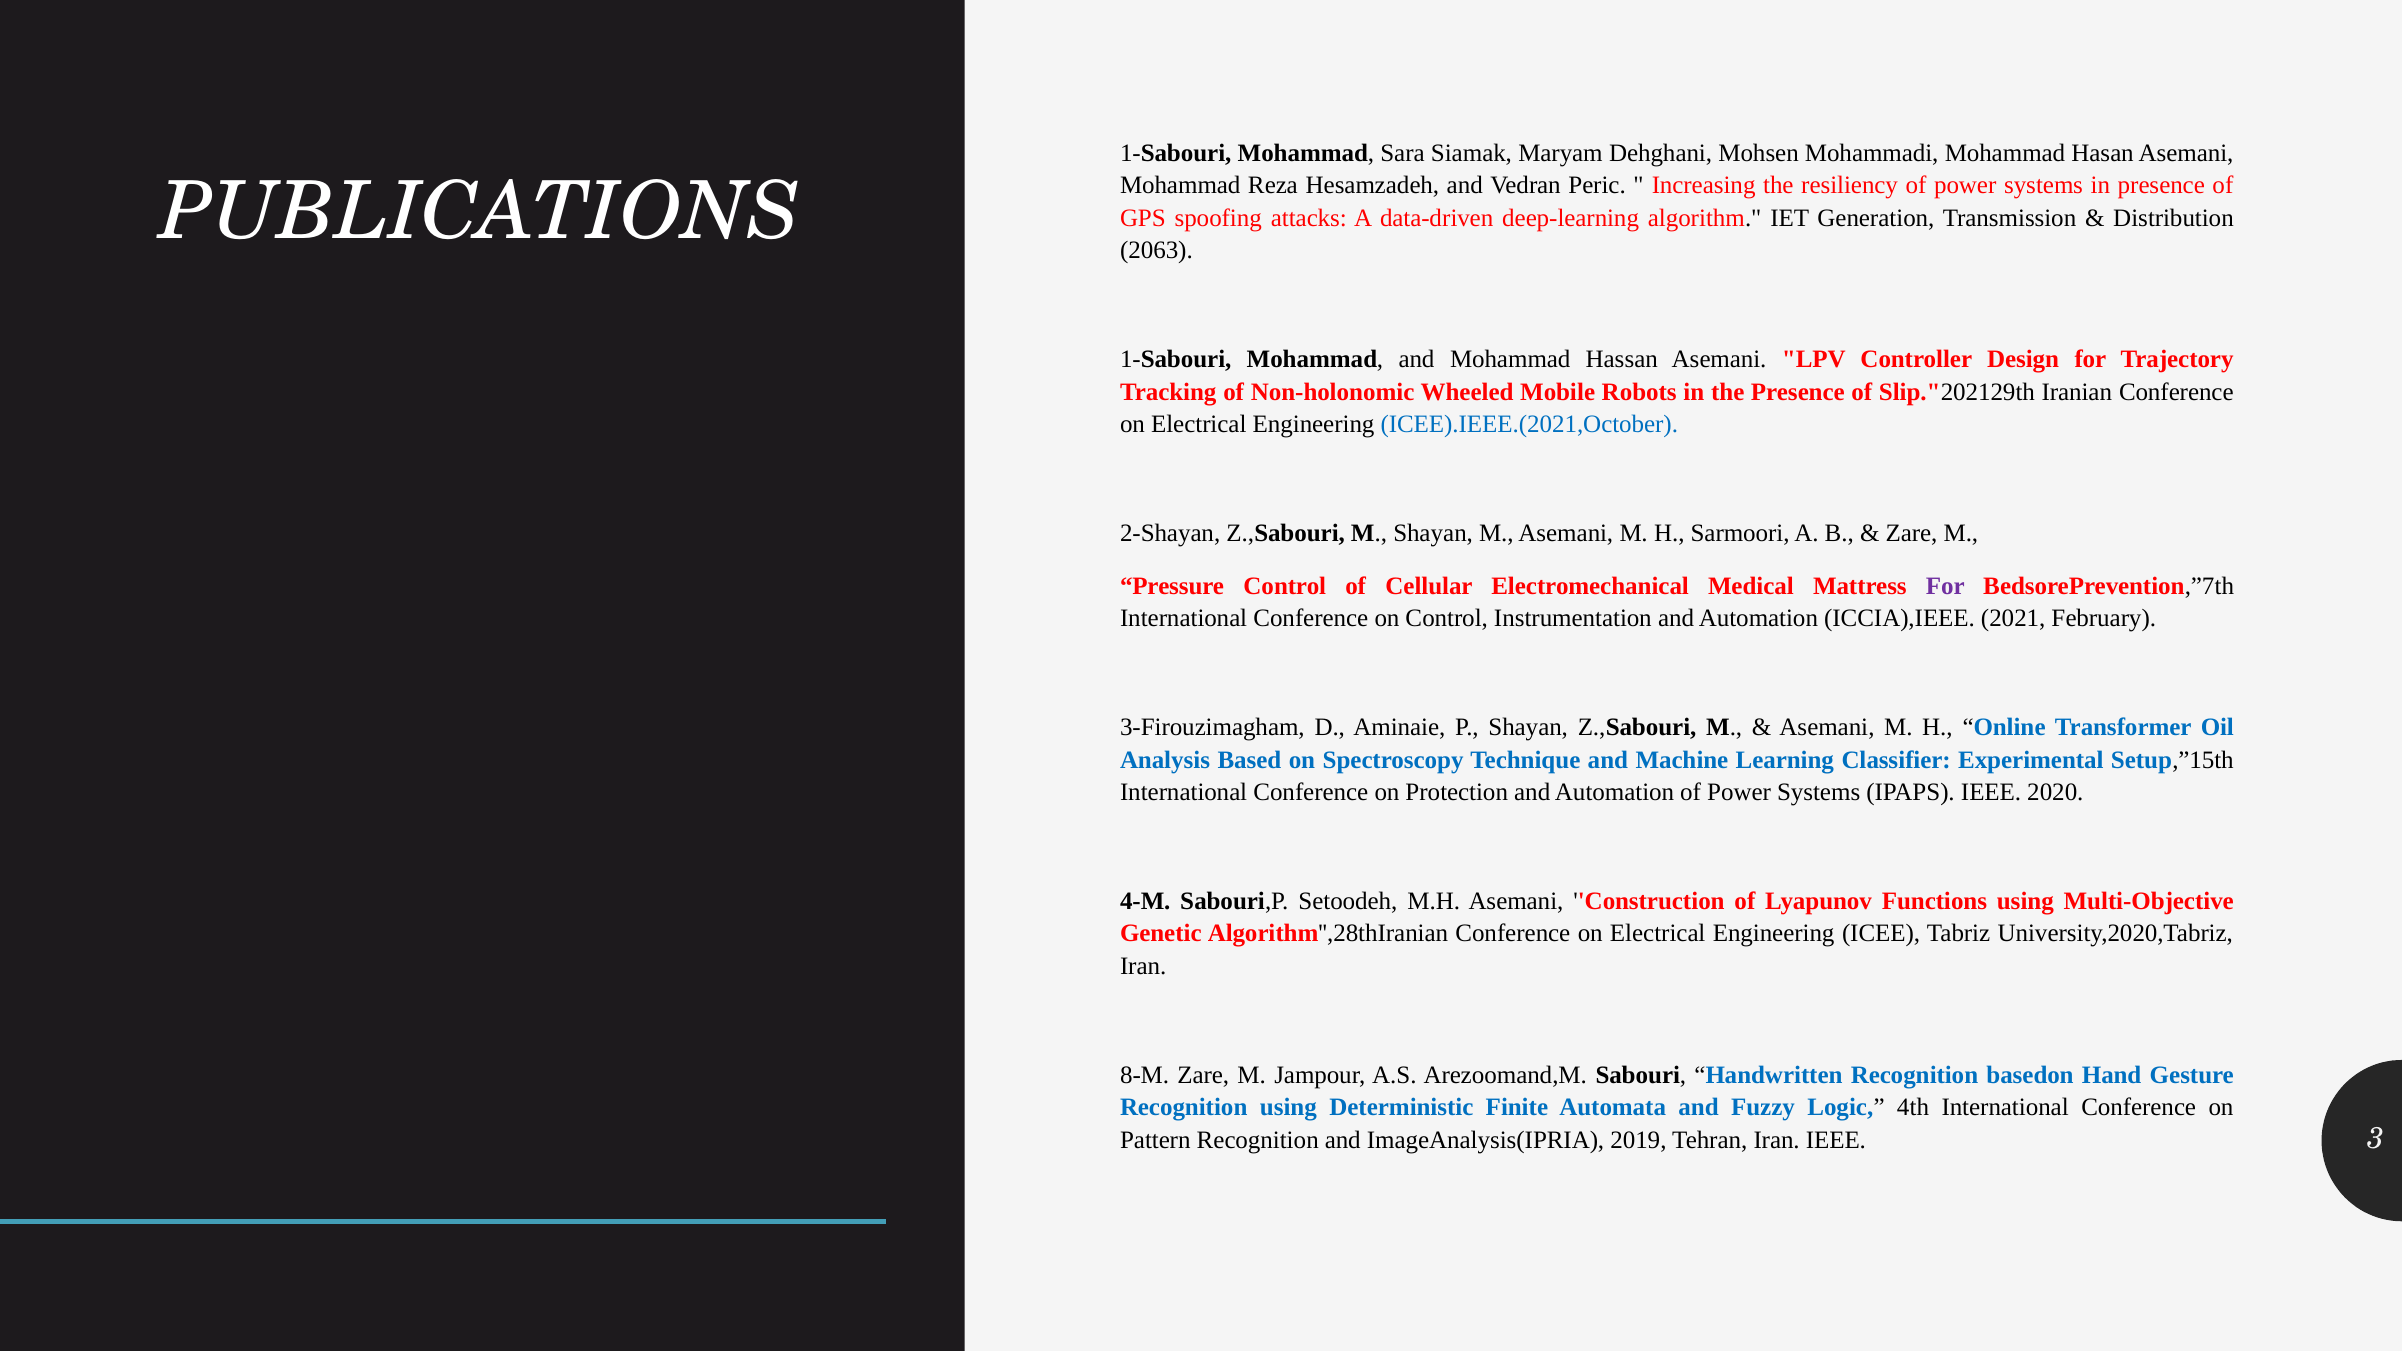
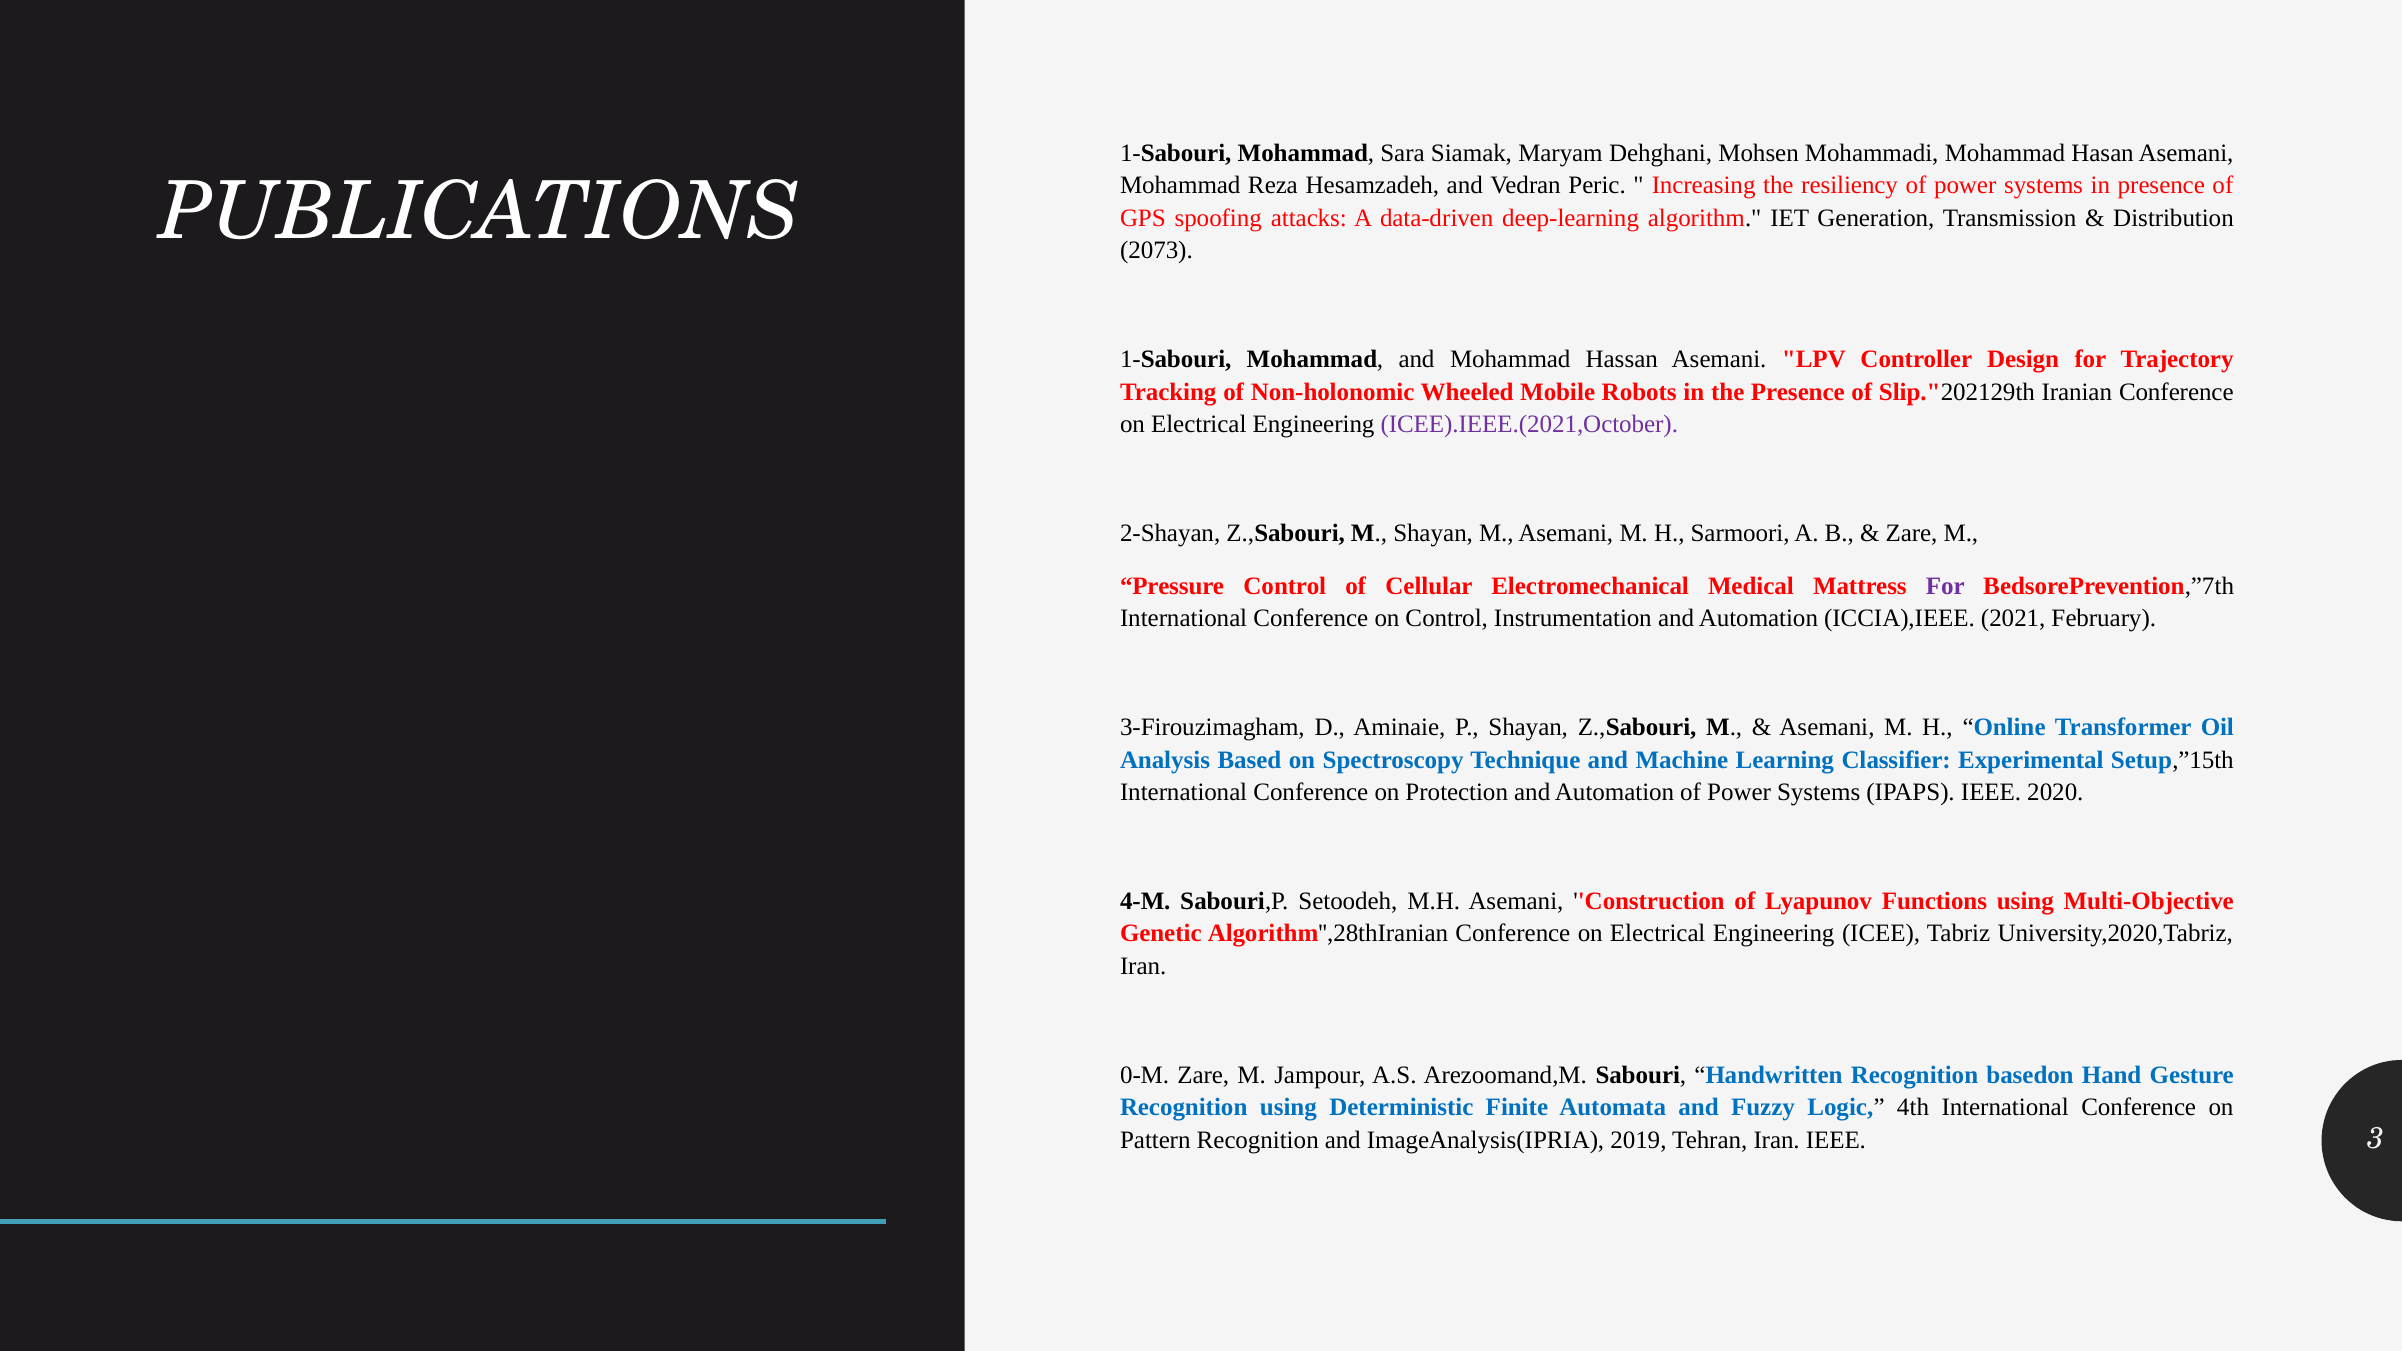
2063: 2063 -> 2073 (1156, 251)
ICEE).IEEE.(2021,October colour: blue -> purple (1529, 424)
8-M: 8-M -> 0-M (1145, 1075)
